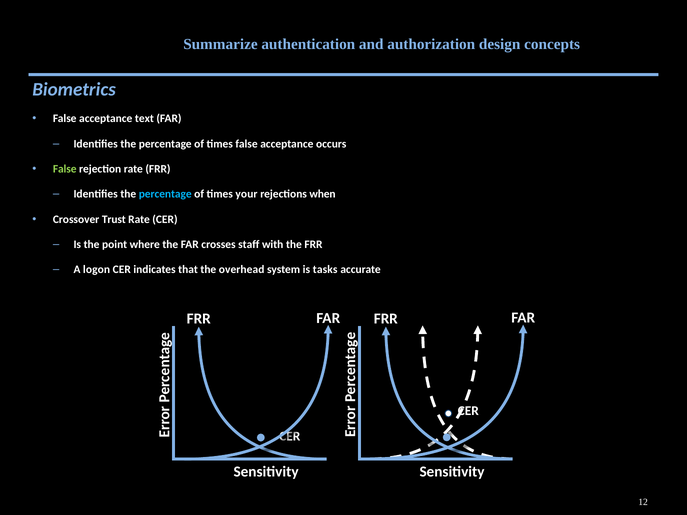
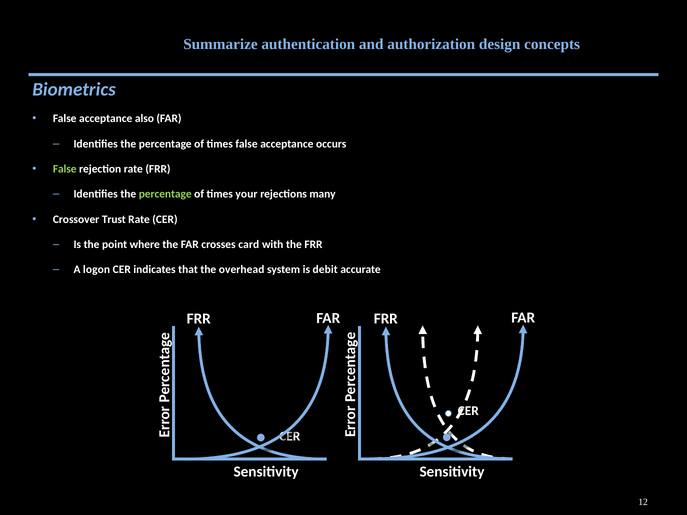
text: text -> also (144, 119)
percentage colour: light blue -> light green (165, 194)
when: when -> many (322, 194)
staff: staff -> card (249, 245)
tasks: tasks -> debit (325, 270)
